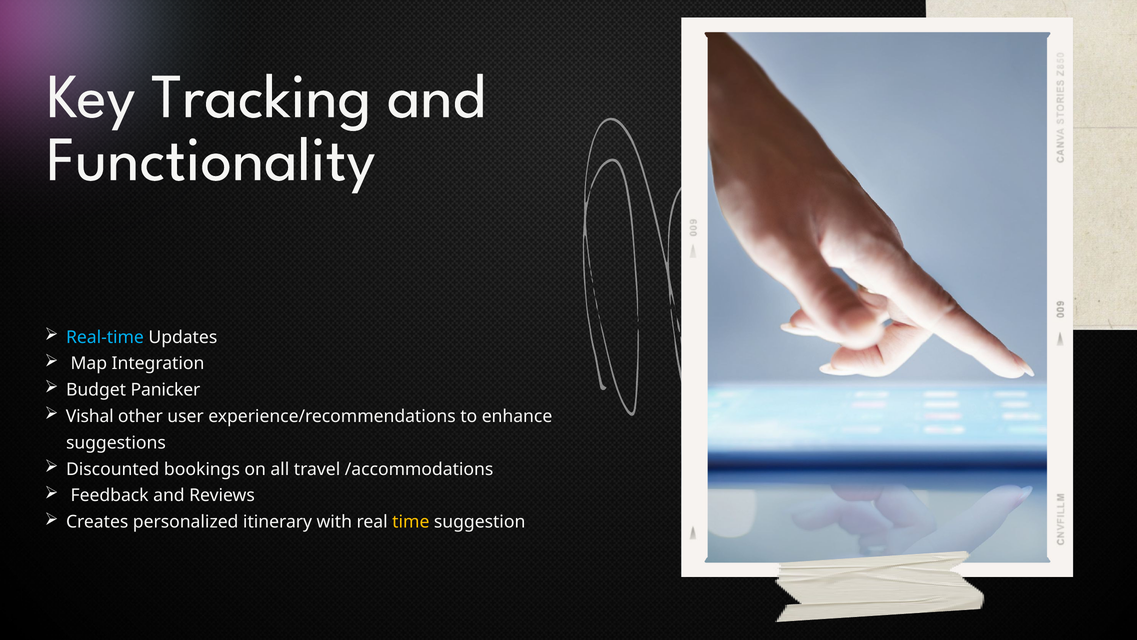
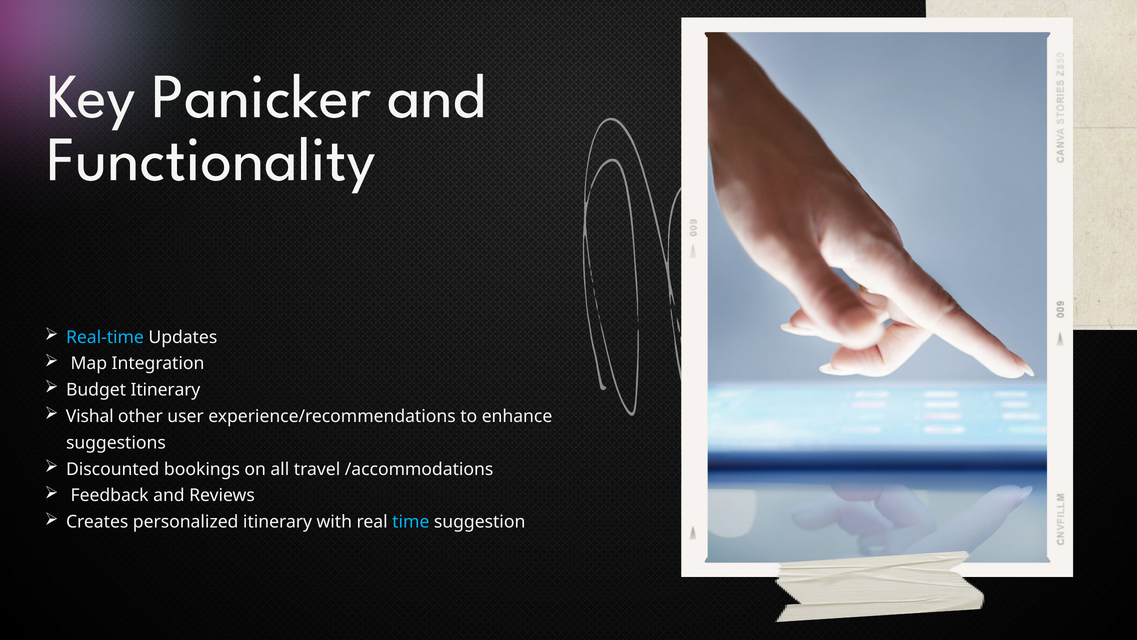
Tracking: Tracking -> Panicker (261, 96)
Budget Panicker: Panicker -> Itinerary (165, 390)
time colour: yellow -> light blue (411, 522)
